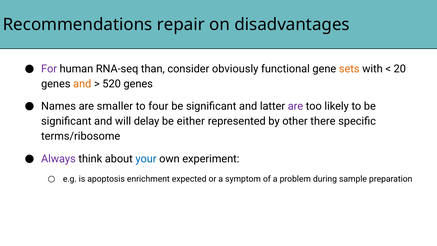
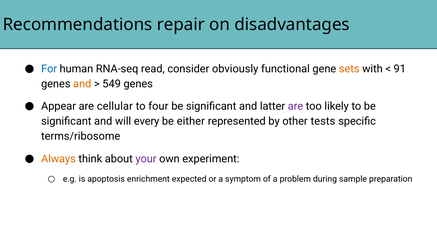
For colour: purple -> blue (49, 69)
than: than -> read (153, 69)
20: 20 -> 91 (400, 69)
520: 520 -> 549 (112, 84)
Names: Names -> Appear (59, 106)
smaller: smaller -> cellular (115, 106)
delay: delay -> every (147, 121)
there: there -> tests (323, 121)
Always colour: purple -> orange (58, 159)
your colour: blue -> purple (146, 159)
